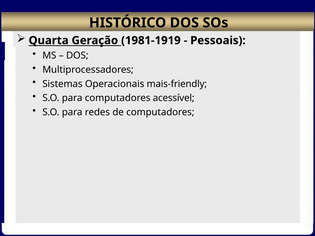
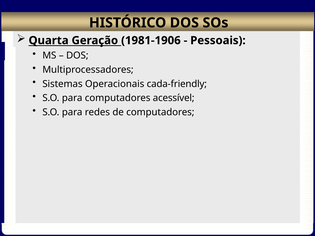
1981-1919: 1981-1919 -> 1981-1906 (151, 40)
mais-friendly: mais-friendly -> cada-friendly (177, 84)
